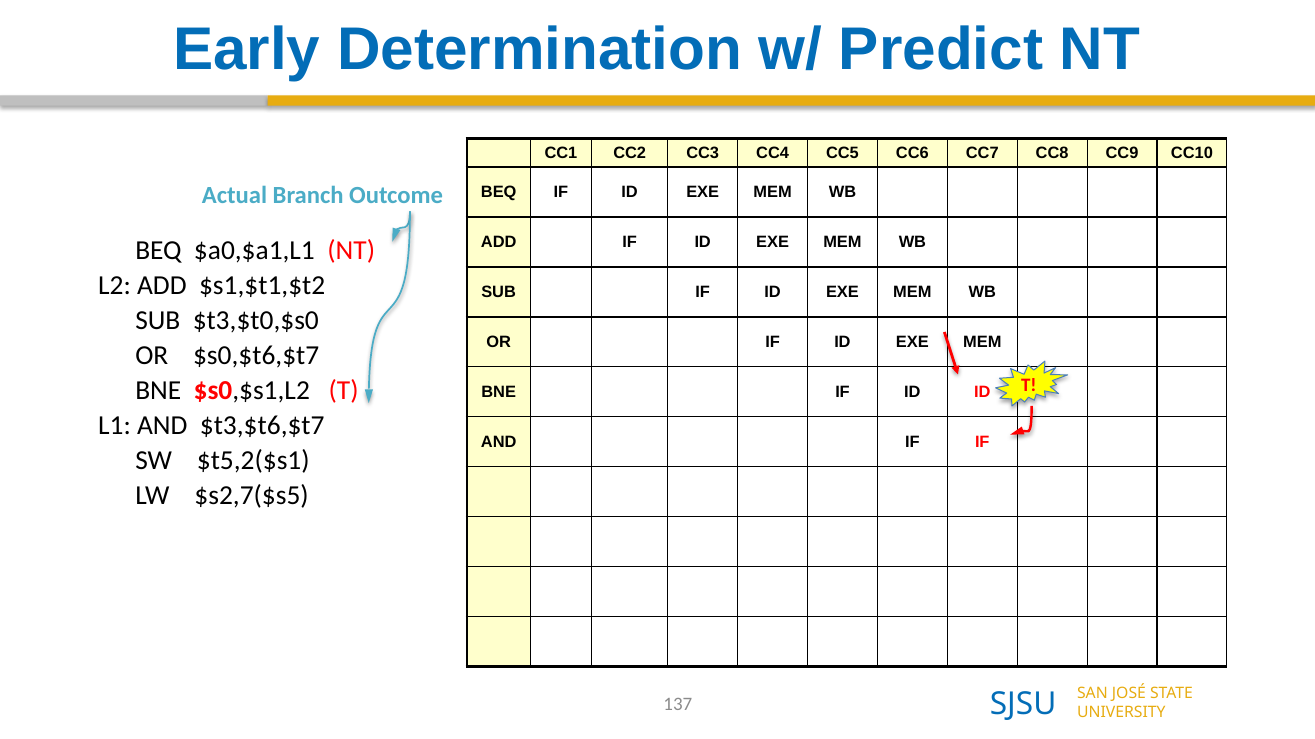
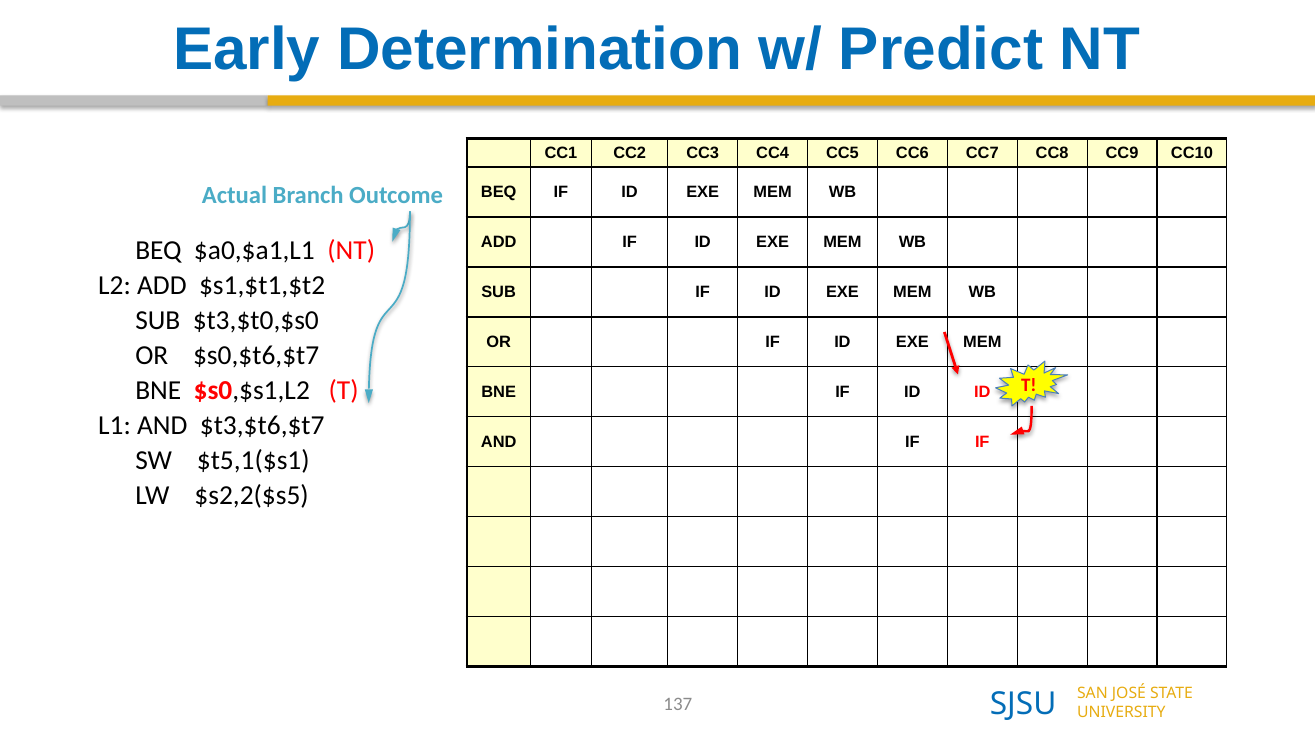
$t5,2($s1: $t5,2($s1 -> $t5,1($s1 (253, 461)
$s2,7($s5: $s2,7($s5 -> $s2,2($s5 (252, 496)
